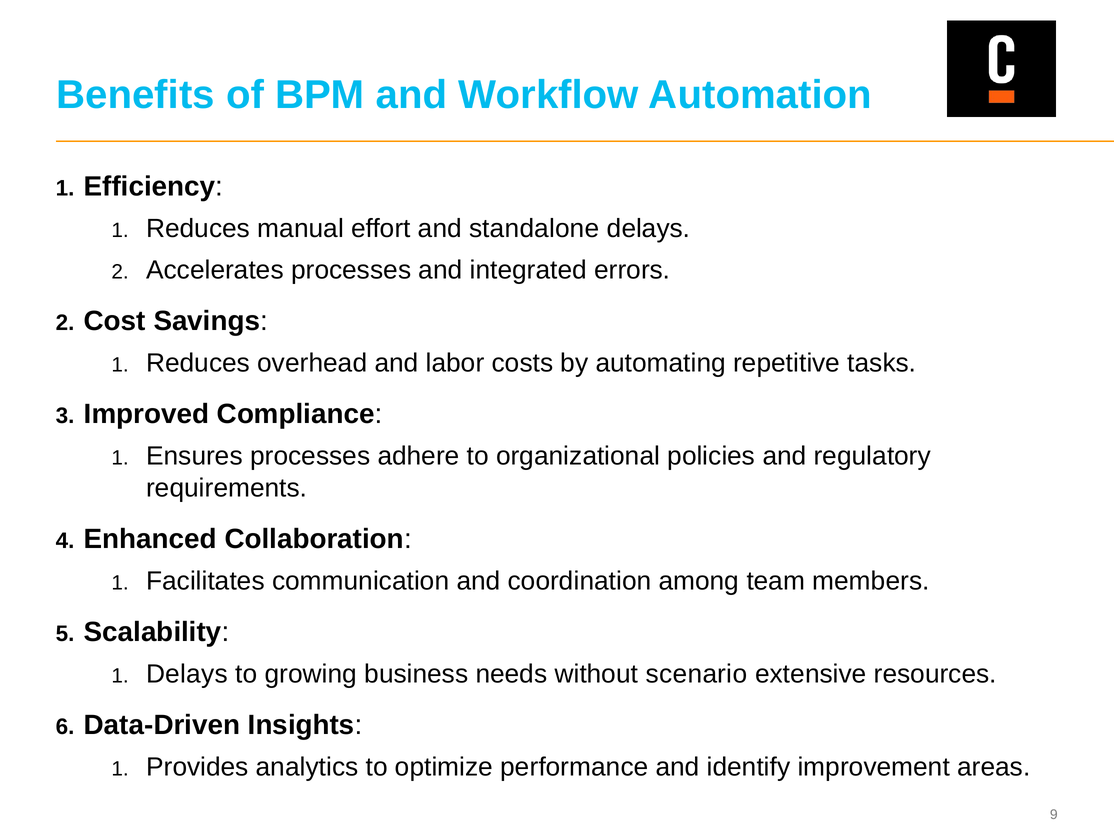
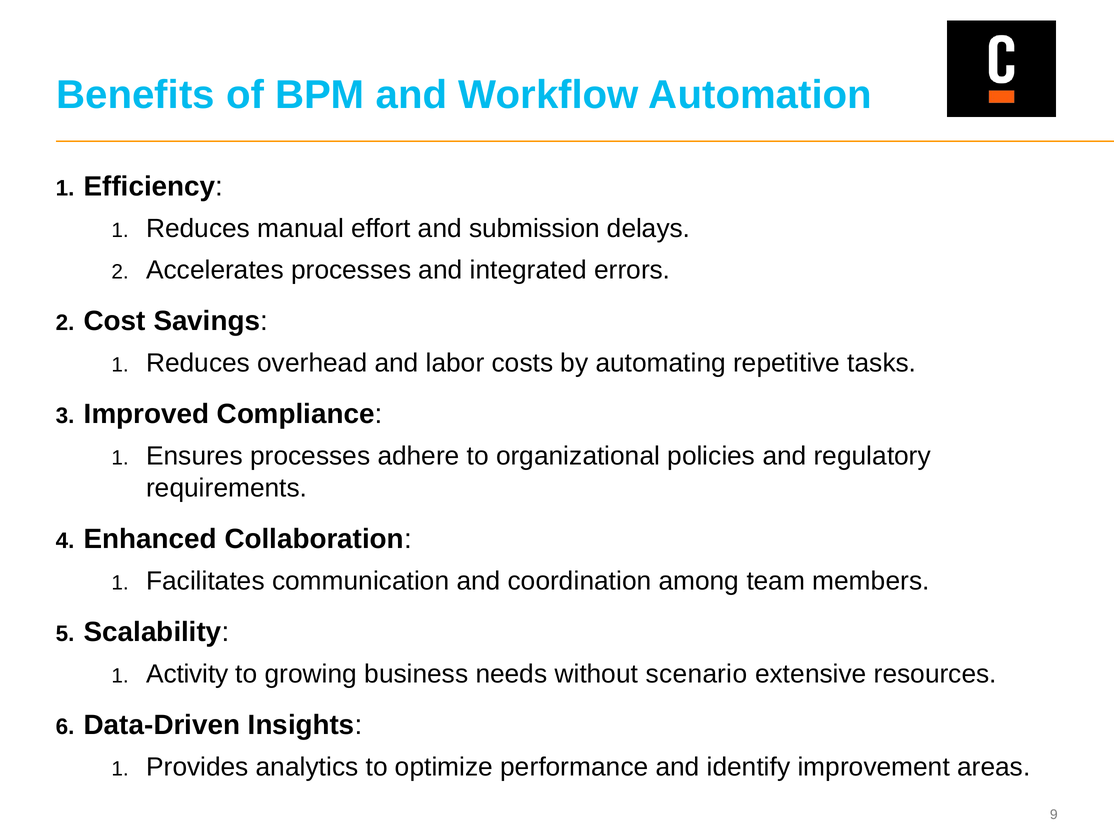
standalone: standalone -> submission (534, 229)
Delays: Delays -> Activity (187, 675)
